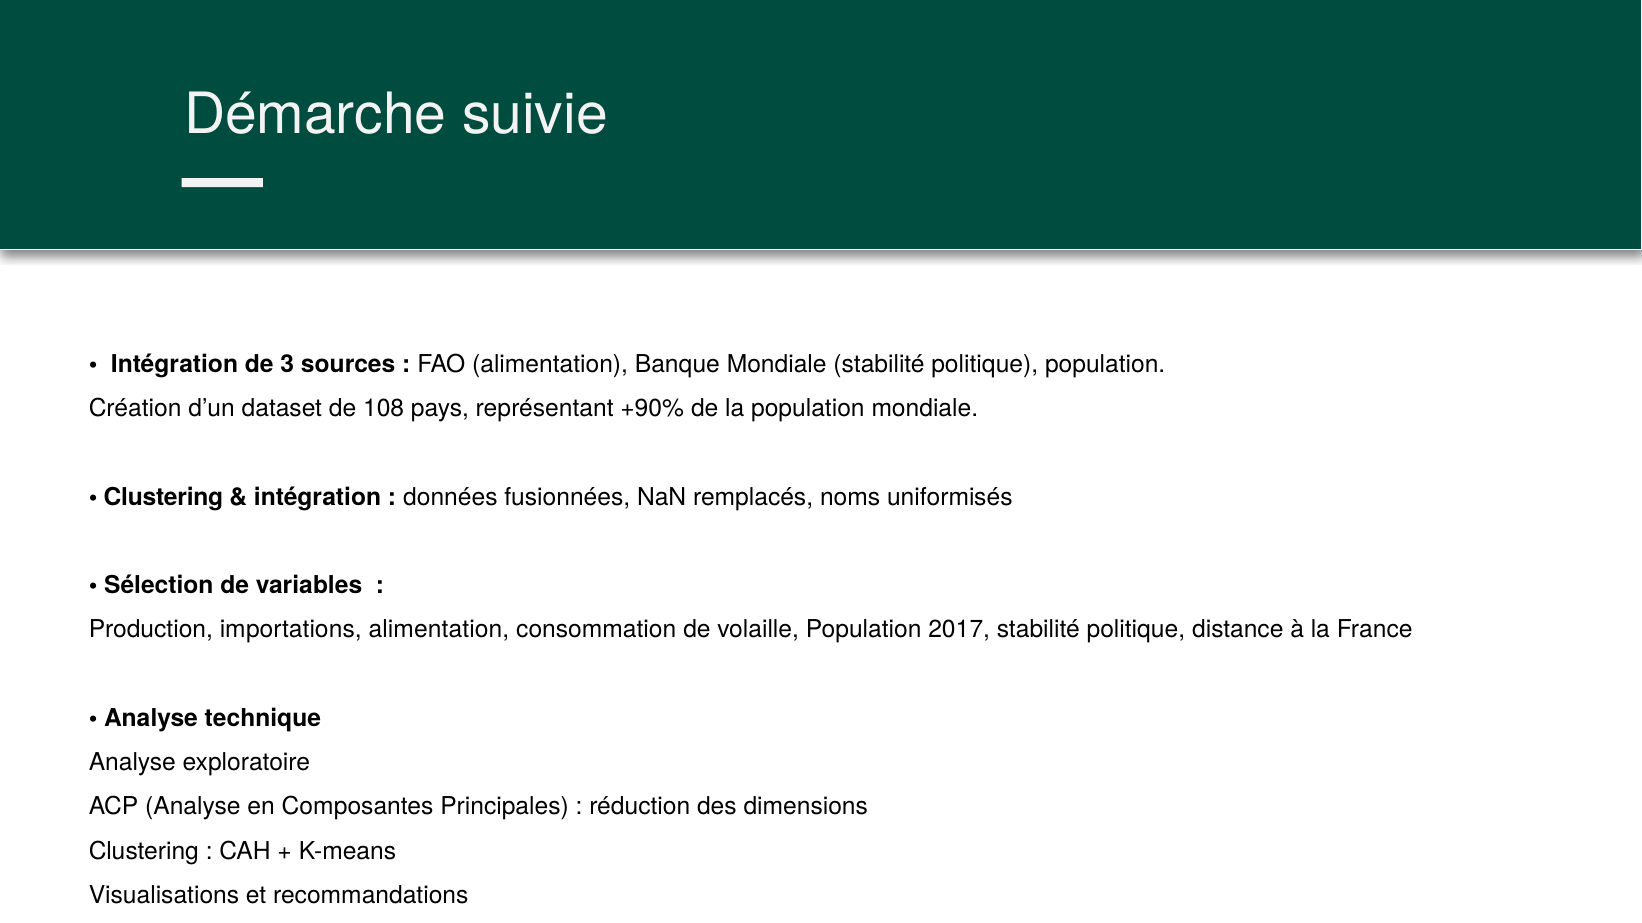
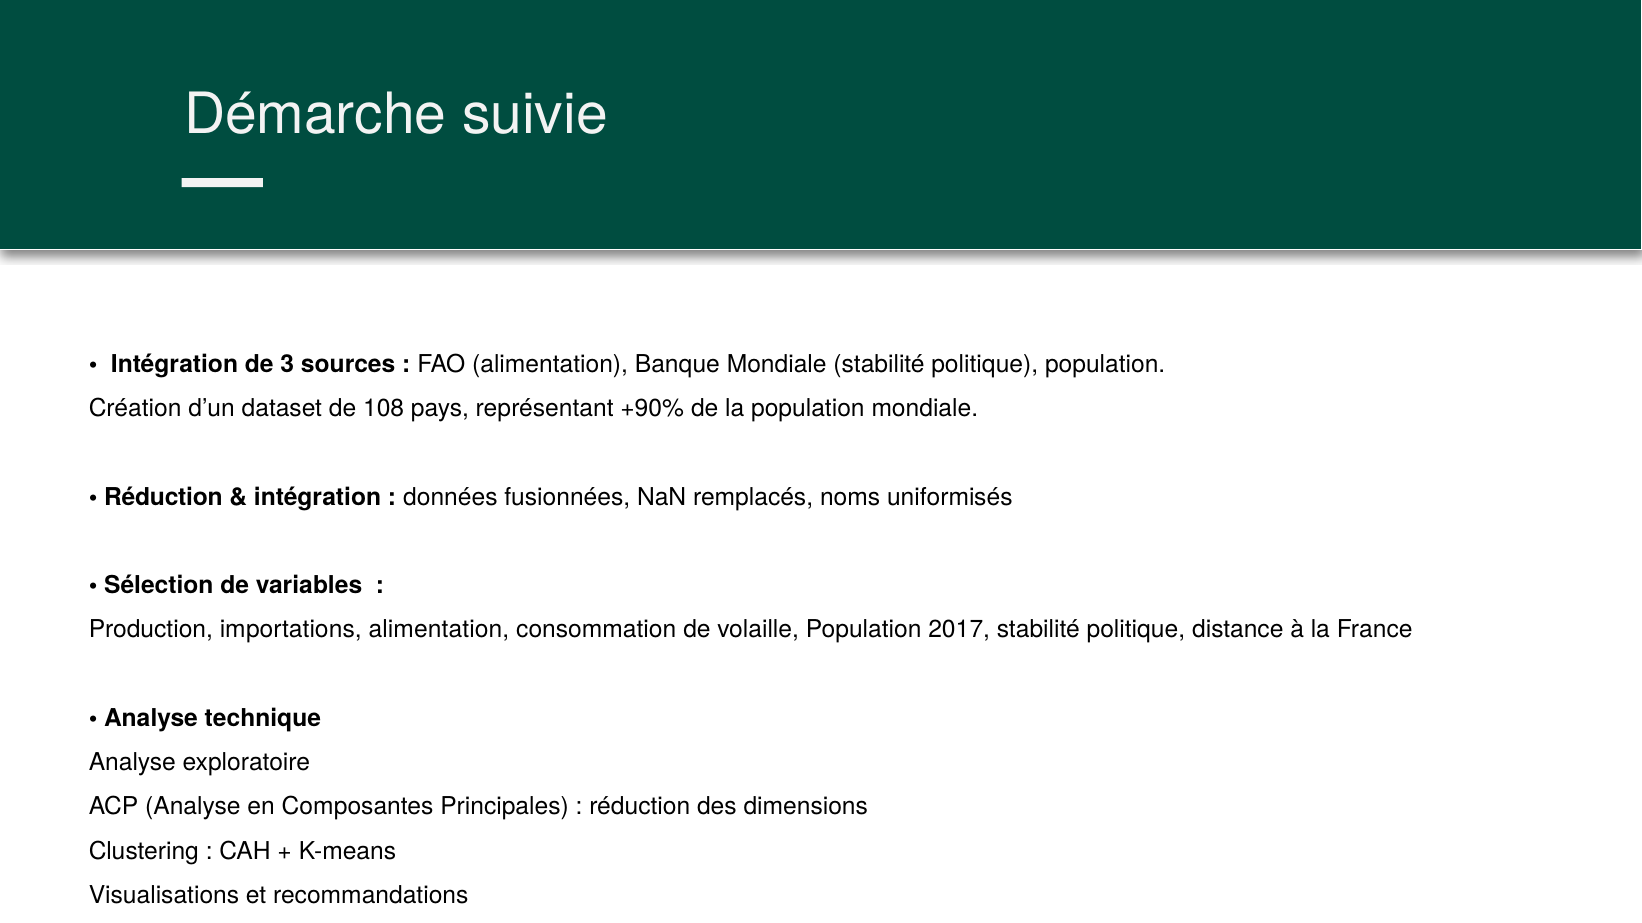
Clustering: Clustering -> Réduction (163, 497)
